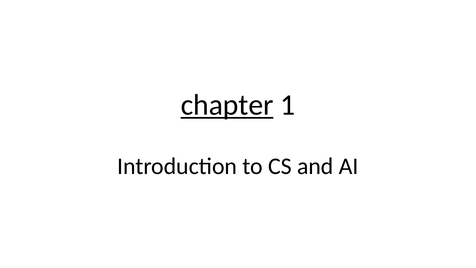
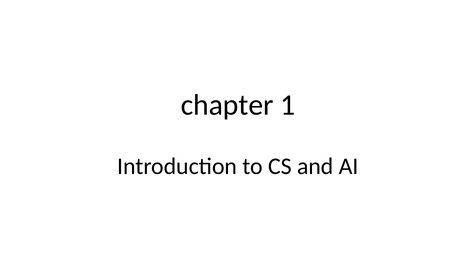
chapter underline: present -> none (227, 105)
